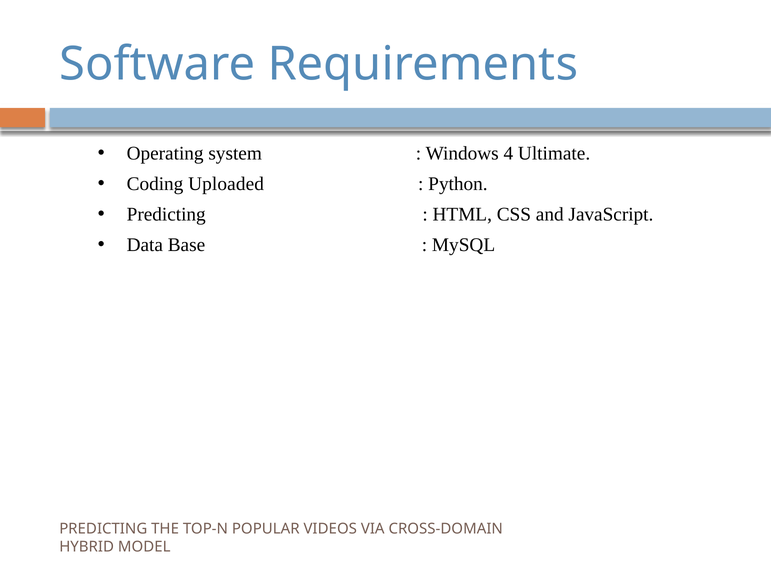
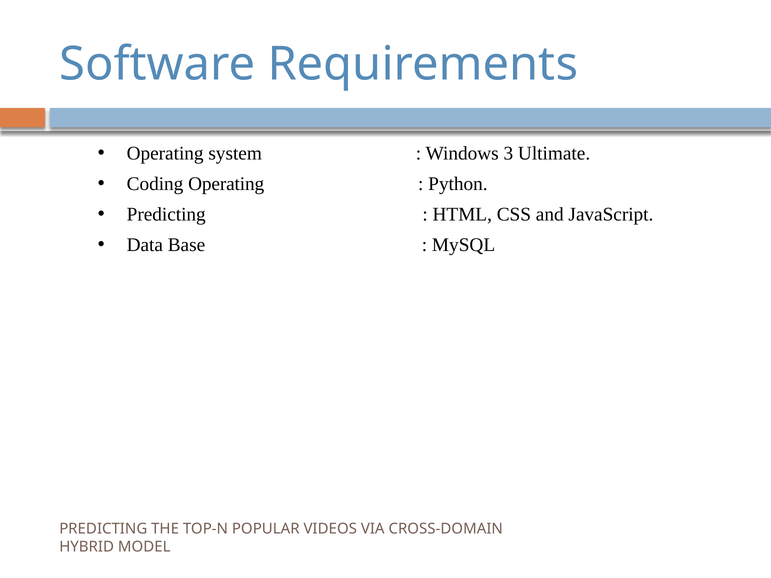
4: 4 -> 3 (508, 153)
Coding Uploaded: Uploaded -> Operating (226, 184)
